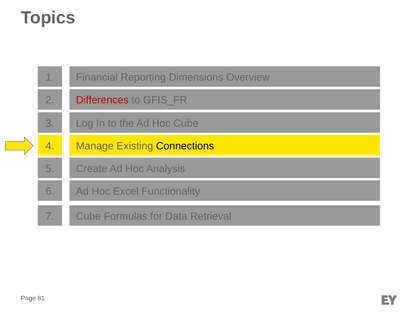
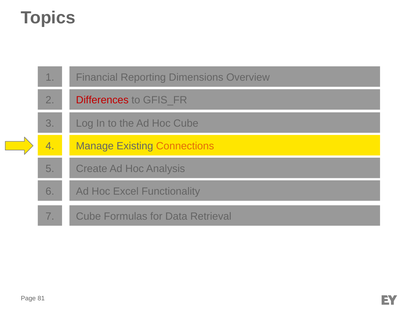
Connections colour: black -> orange (185, 146)
